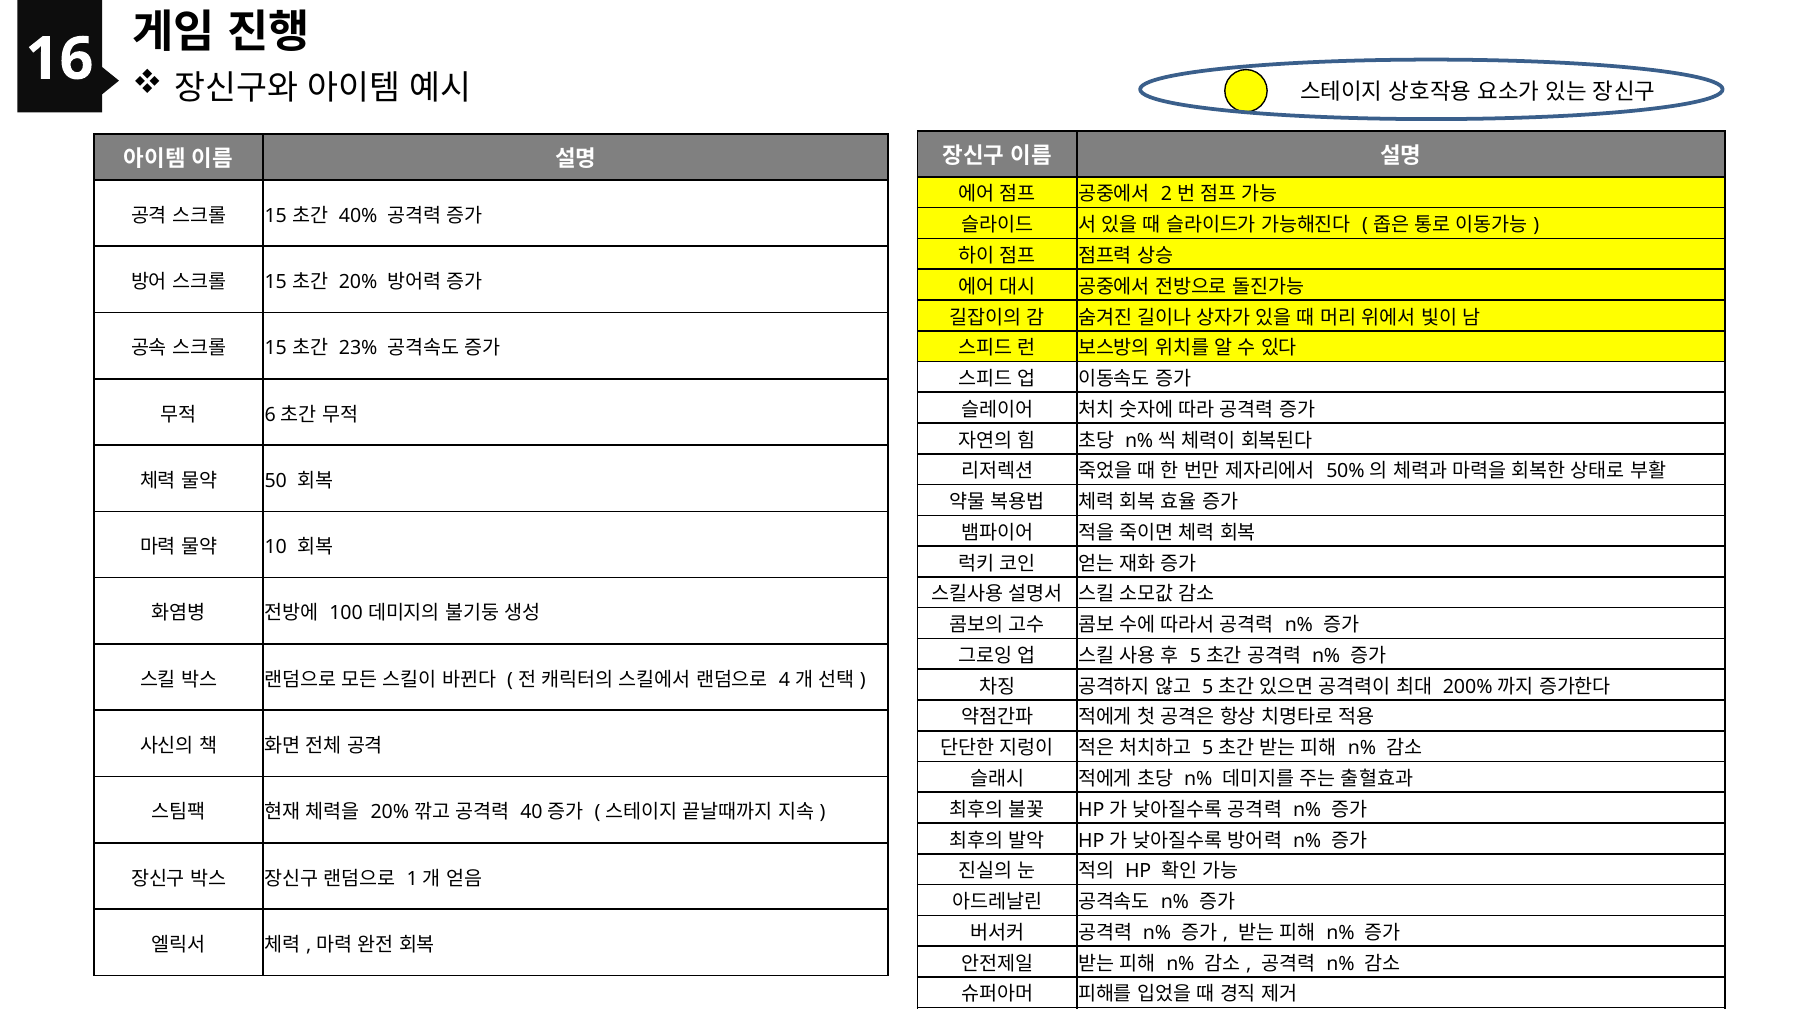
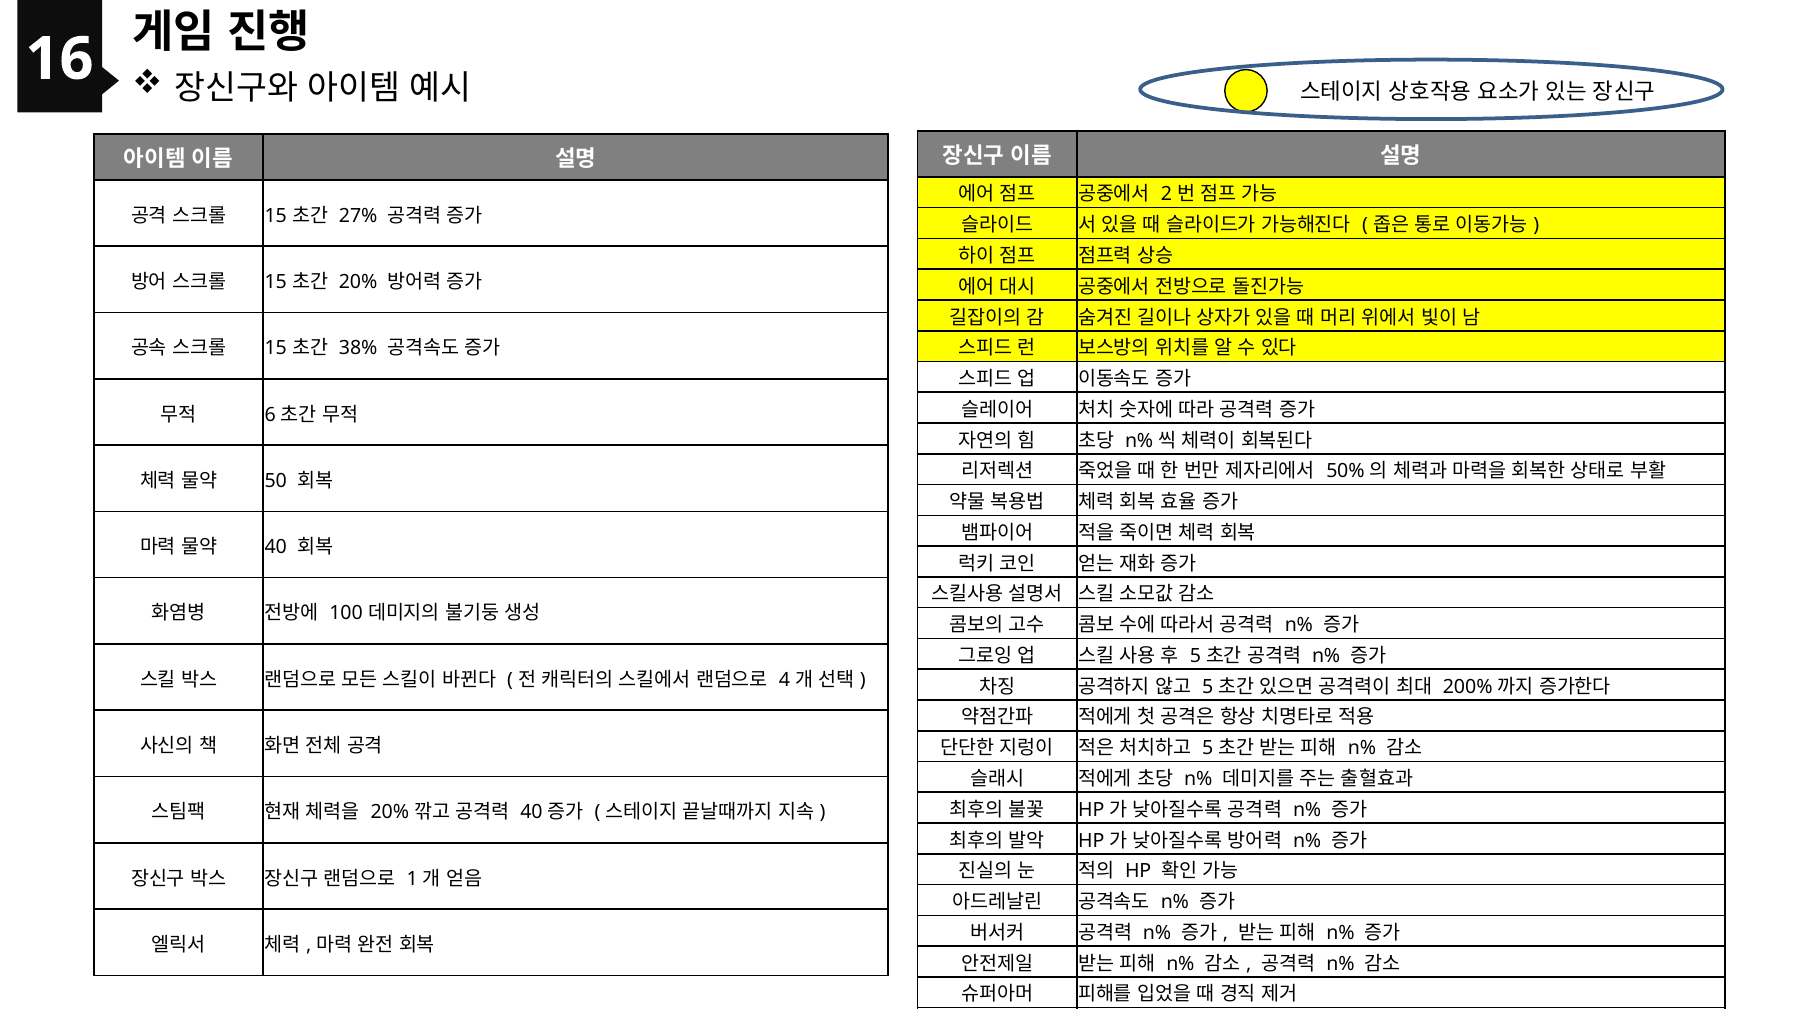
40%: 40% -> 27% (358, 216)
23%: 23% -> 38% (358, 348)
10: 10 -> 40 (276, 547)
